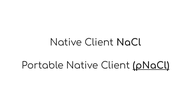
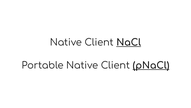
NaCl underline: none -> present (129, 42)
